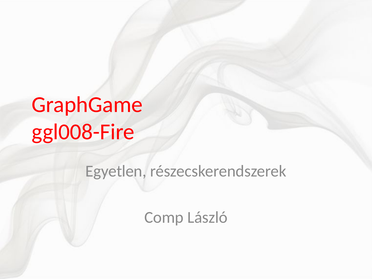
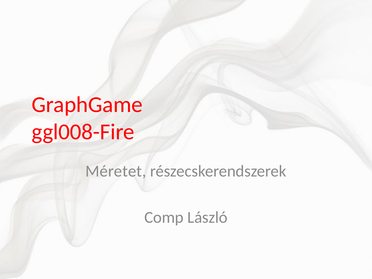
Egyetlen: Egyetlen -> Méretet (116, 171)
